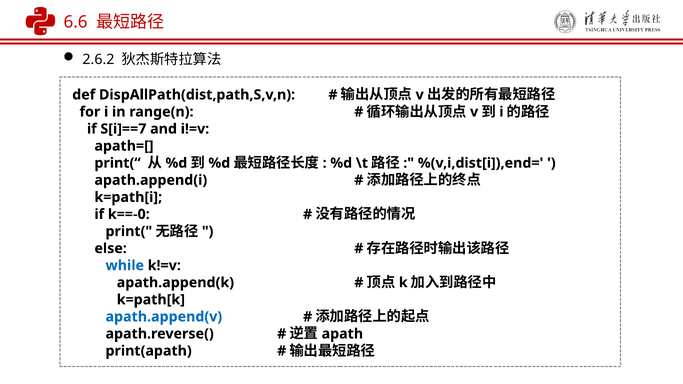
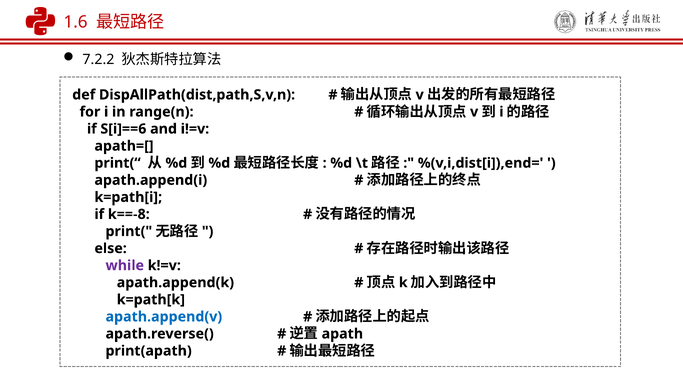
6.6: 6.6 -> 1.6 (76, 22)
2.6.2: 2.6.2 -> 7.2.2 (98, 60)
S[i]==7: S[i]==7 -> S[i]==6 (123, 129)
k==-0: k==-0 -> k==-8 (129, 214)
while colour: blue -> purple (125, 266)
